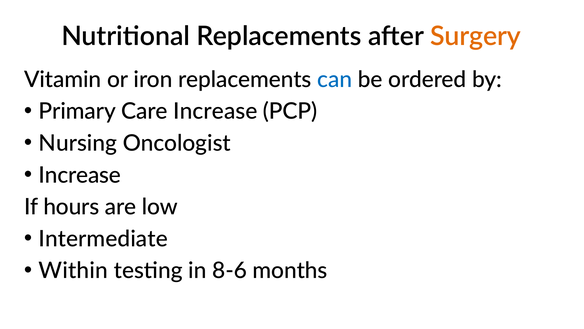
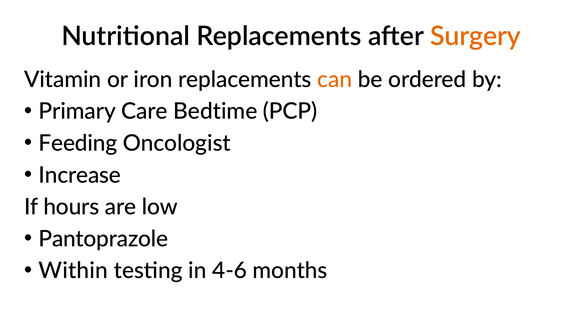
can colour: blue -> orange (335, 79)
Care Increase: Increase -> Bedtime (215, 111)
Nursing: Nursing -> Feeding (78, 143)
Intermediate: Intermediate -> Pantoprazole (103, 239)
8-6: 8-6 -> 4-6 (230, 270)
